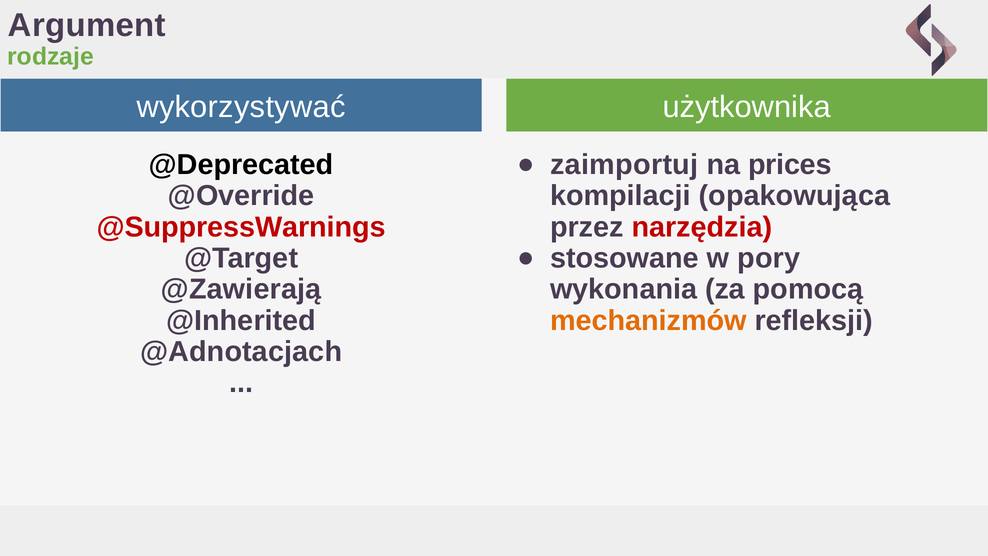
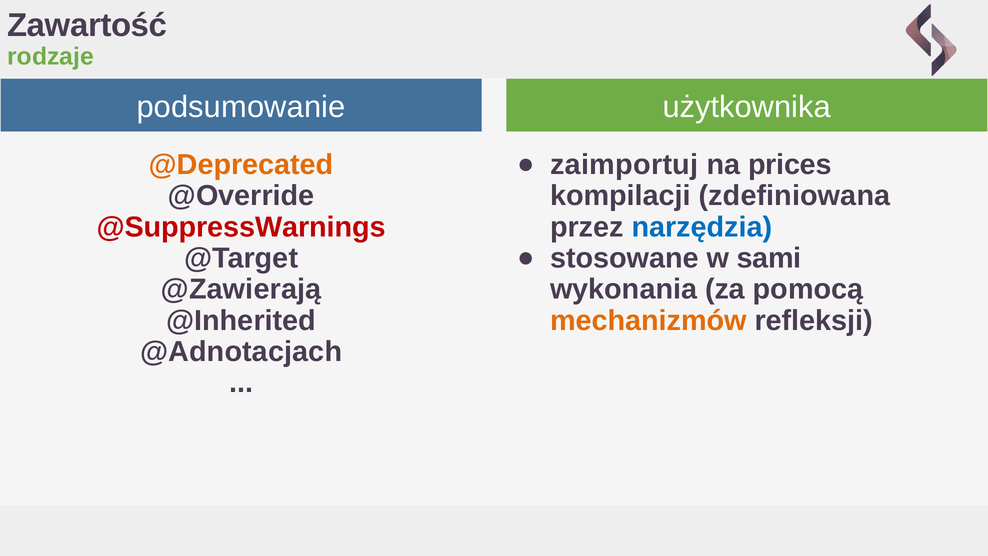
Argument: Argument -> Zawartość (87, 25)
wykorzystywać: wykorzystywać -> podsumowanie (241, 107)
@Deprecated colour: black -> orange (241, 165)
opakowująca: opakowująca -> zdefiniowana (794, 196)
narzędzia colour: red -> blue (702, 227)
pory: pory -> sami (769, 258)
